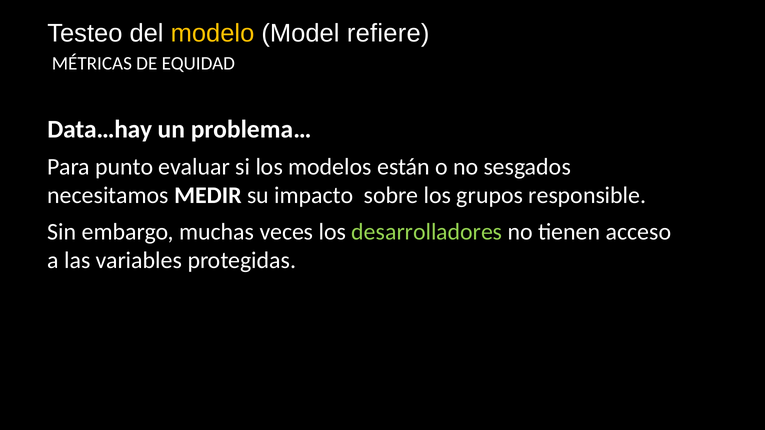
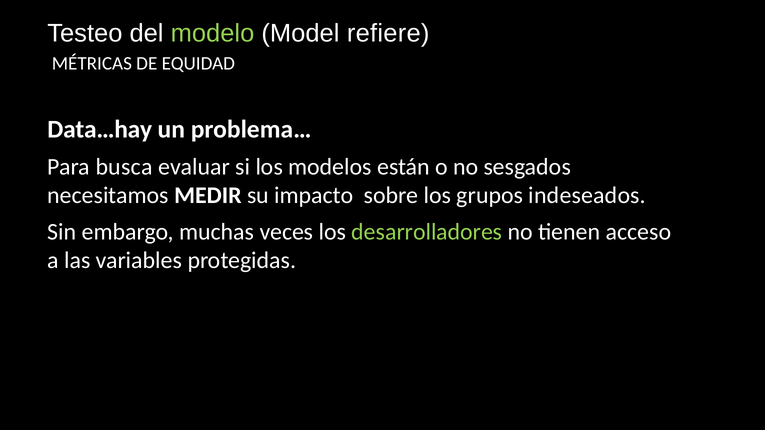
modelo colour: yellow -> light green (212, 33)
punto: punto -> busca (124, 167)
responsible: responsible -> indeseados (587, 195)
